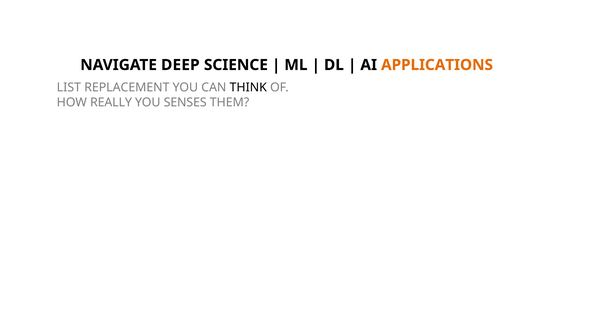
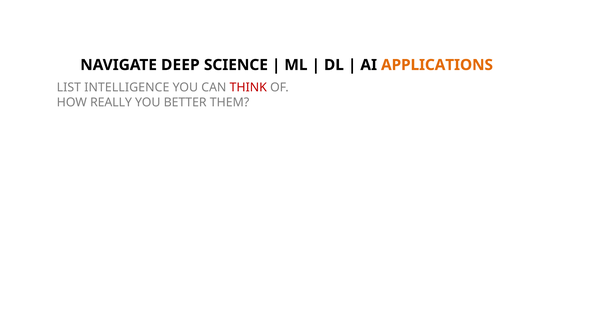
REPLACEMENT: REPLACEMENT -> INTELLIGENCE (127, 88)
THINK colour: black -> red (248, 88)
SENSES: SENSES -> BETTER (185, 102)
